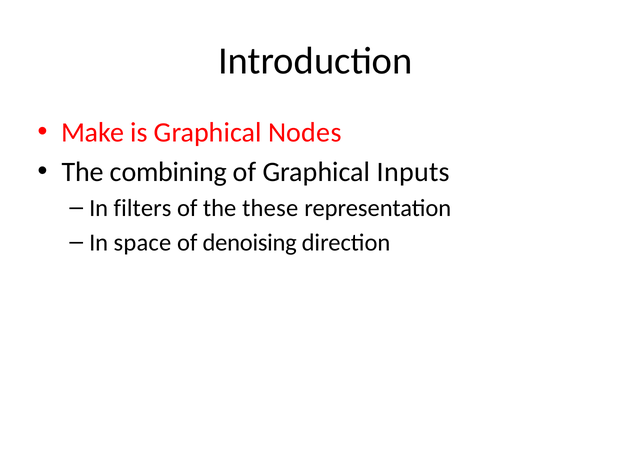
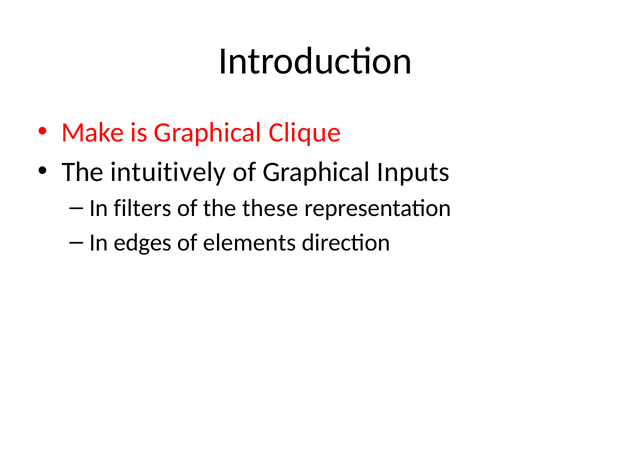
Nodes: Nodes -> Clique (305, 132)
combining: combining -> intuitively (168, 172)
space: space -> edges (143, 242)
denoising: denoising -> elements (250, 242)
